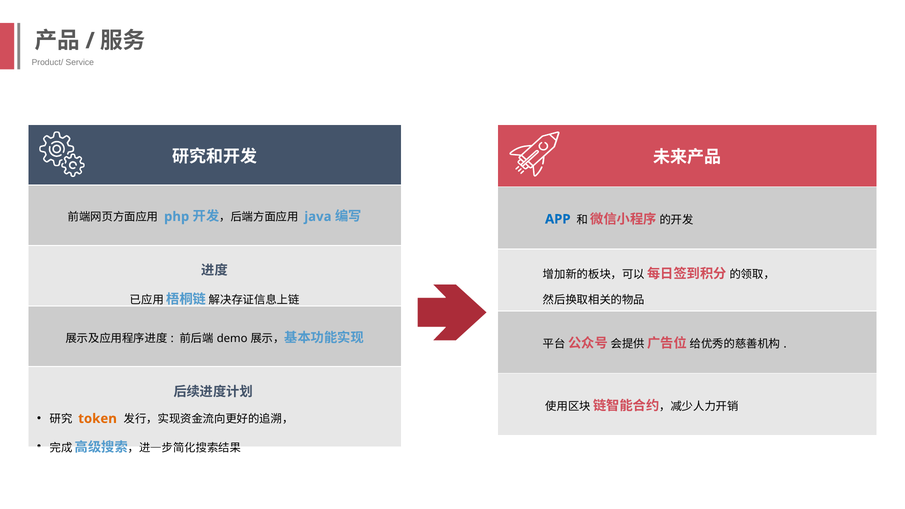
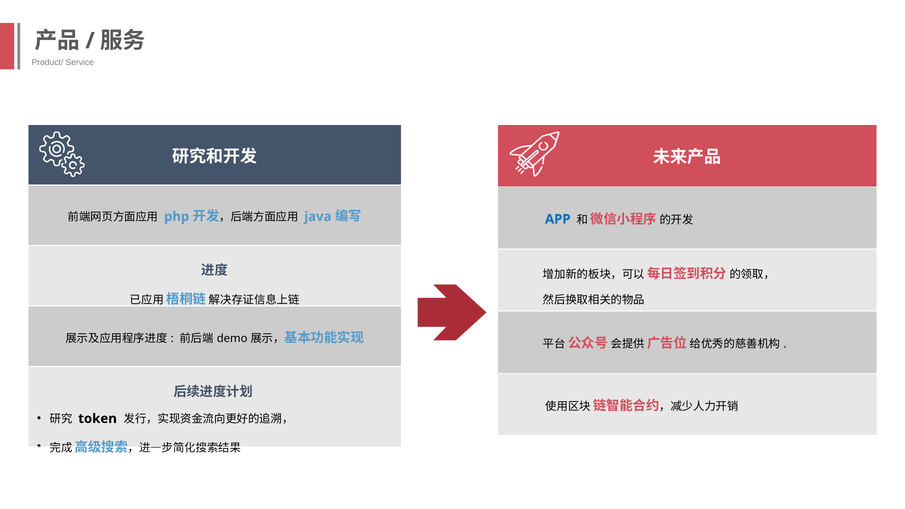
token colour: orange -> black (98, 419)
